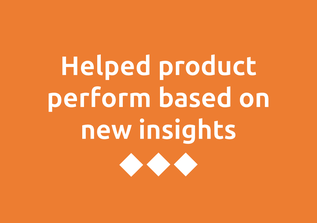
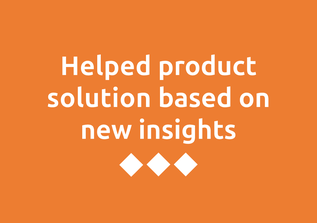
perform: perform -> solution (99, 98)
